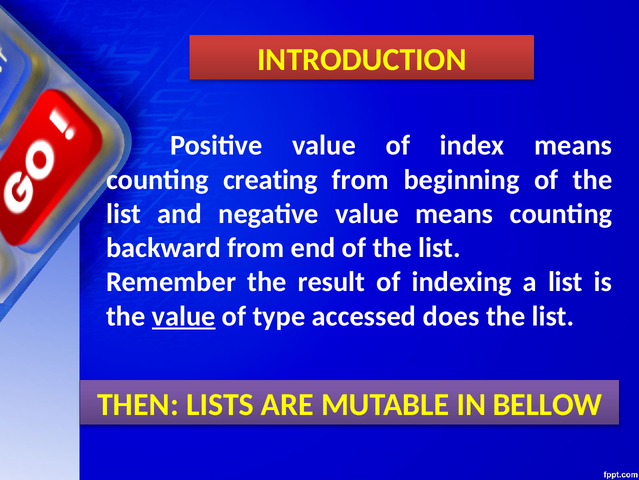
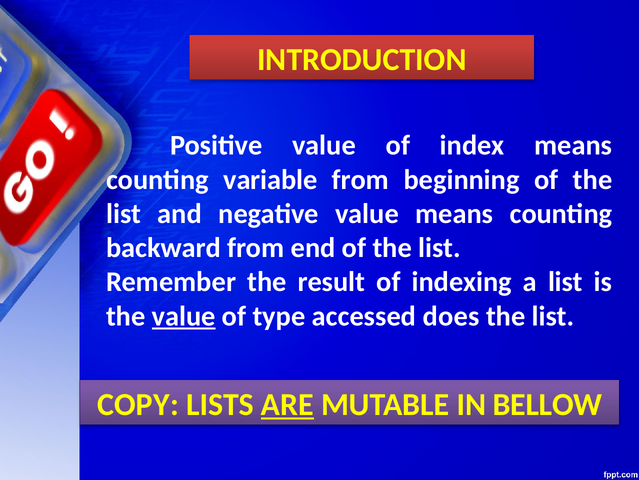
creating: creating -> variable (270, 179)
THEN: THEN -> COPY (138, 404)
ARE underline: none -> present (287, 404)
